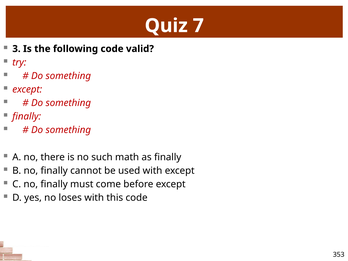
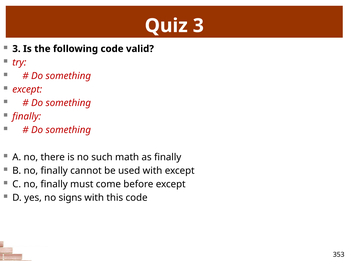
Quiz 7: 7 -> 3 (198, 26)
loses: loses -> signs (70, 198)
